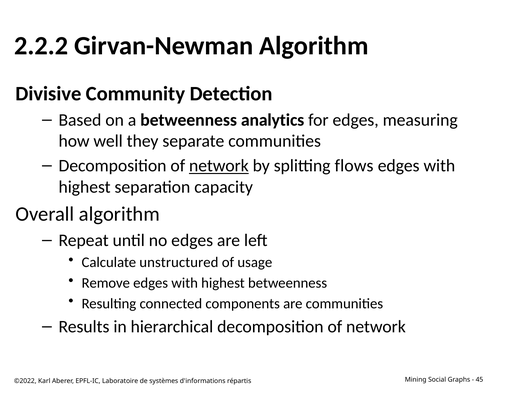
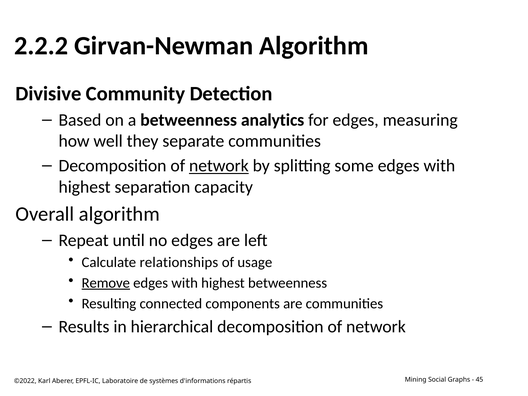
flows: flows -> some (354, 166)
unstructured: unstructured -> relationships (179, 262)
Remove underline: none -> present (106, 283)
